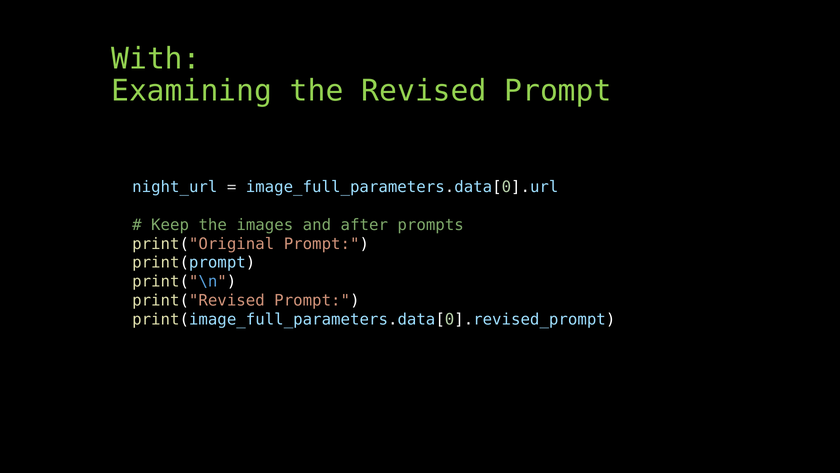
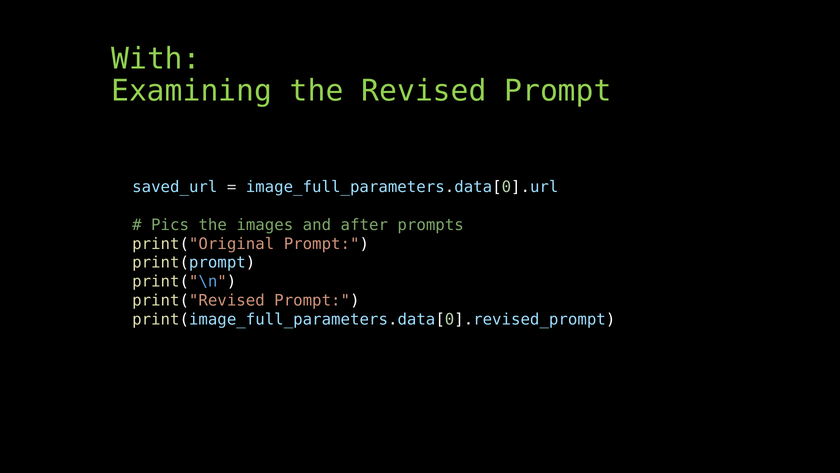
night_url: night_url -> saved_url (175, 187)
Keep: Keep -> Pics (170, 225)
